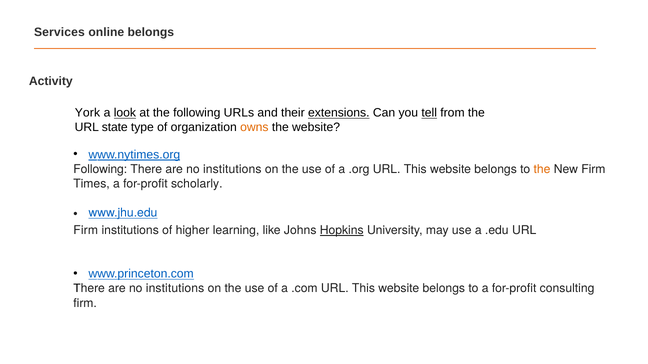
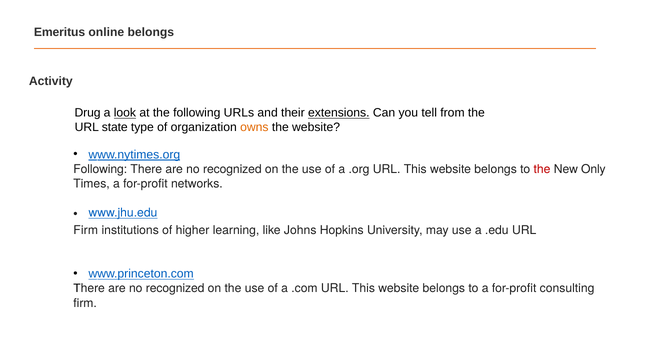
Services: Services -> Emeritus (60, 32)
York: York -> Drug (88, 113)
tell underline: present -> none (429, 113)
institutions: institutions -> recognized (232, 169)
the colour: orange -> red (542, 169)
New Firm: Firm -> Only (593, 169)
scholarly: scholarly -> networks (197, 184)
Hopkins underline: present -> none (342, 231)
institutions: institutions -> recognized (175, 289)
